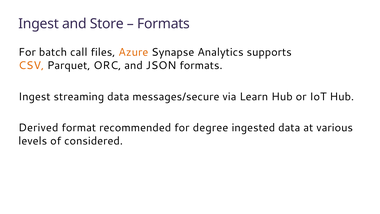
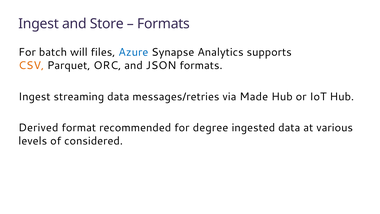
call: call -> will (79, 52)
Azure colour: orange -> blue (133, 52)
messages/secure: messages/secure -> messages/retries (176, 97)
Learn: Learn -> Made (254, 97)
